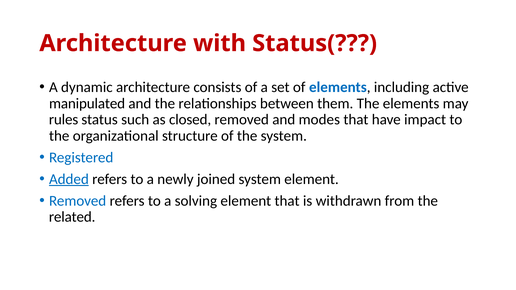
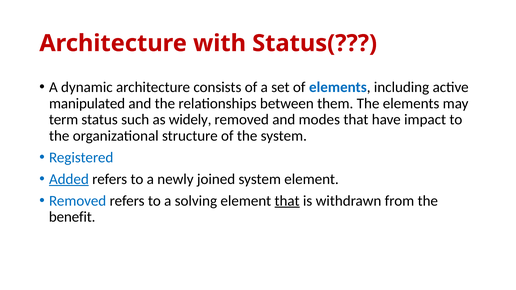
rules: rules -> term (64, 120)
closed: closed -> widely (190, 120)
that underline: none -> present (287, 201)
related: related -> benefit (72, 217)
